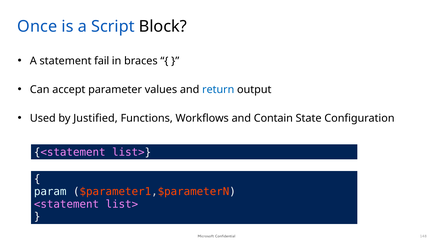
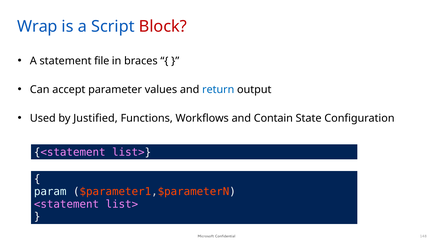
Once: Once -> Wrap (37, 27)
Block colour: black -> red (163, 27)
fail: fail -> file (102, 61)
